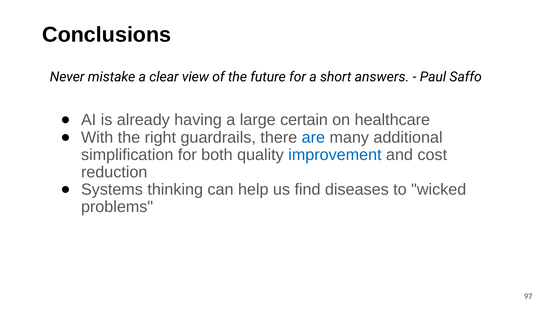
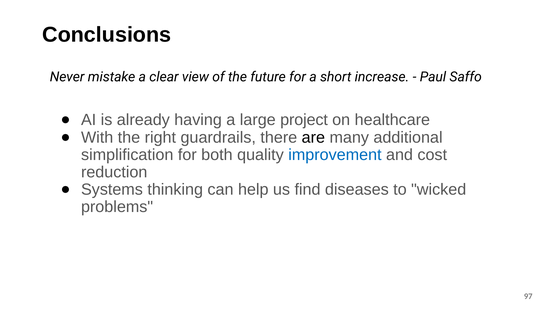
answers: answers -> increase (382, 77)
certain: certain -> project (304, 120)
are colour: blue -> black (313, 138)
